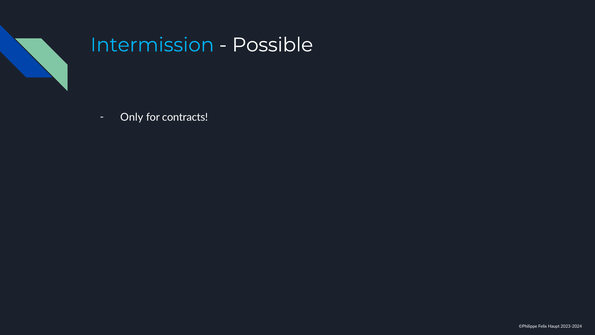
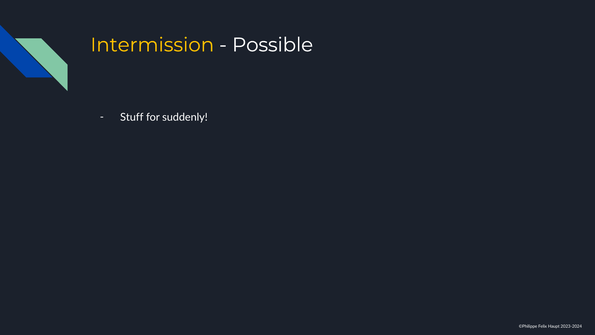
Intermission colour: light blue -> yellow (152, 45)
Only: Only -> Stuff (132, 117)
contracts: contracts -> suddenly (185, 117)
